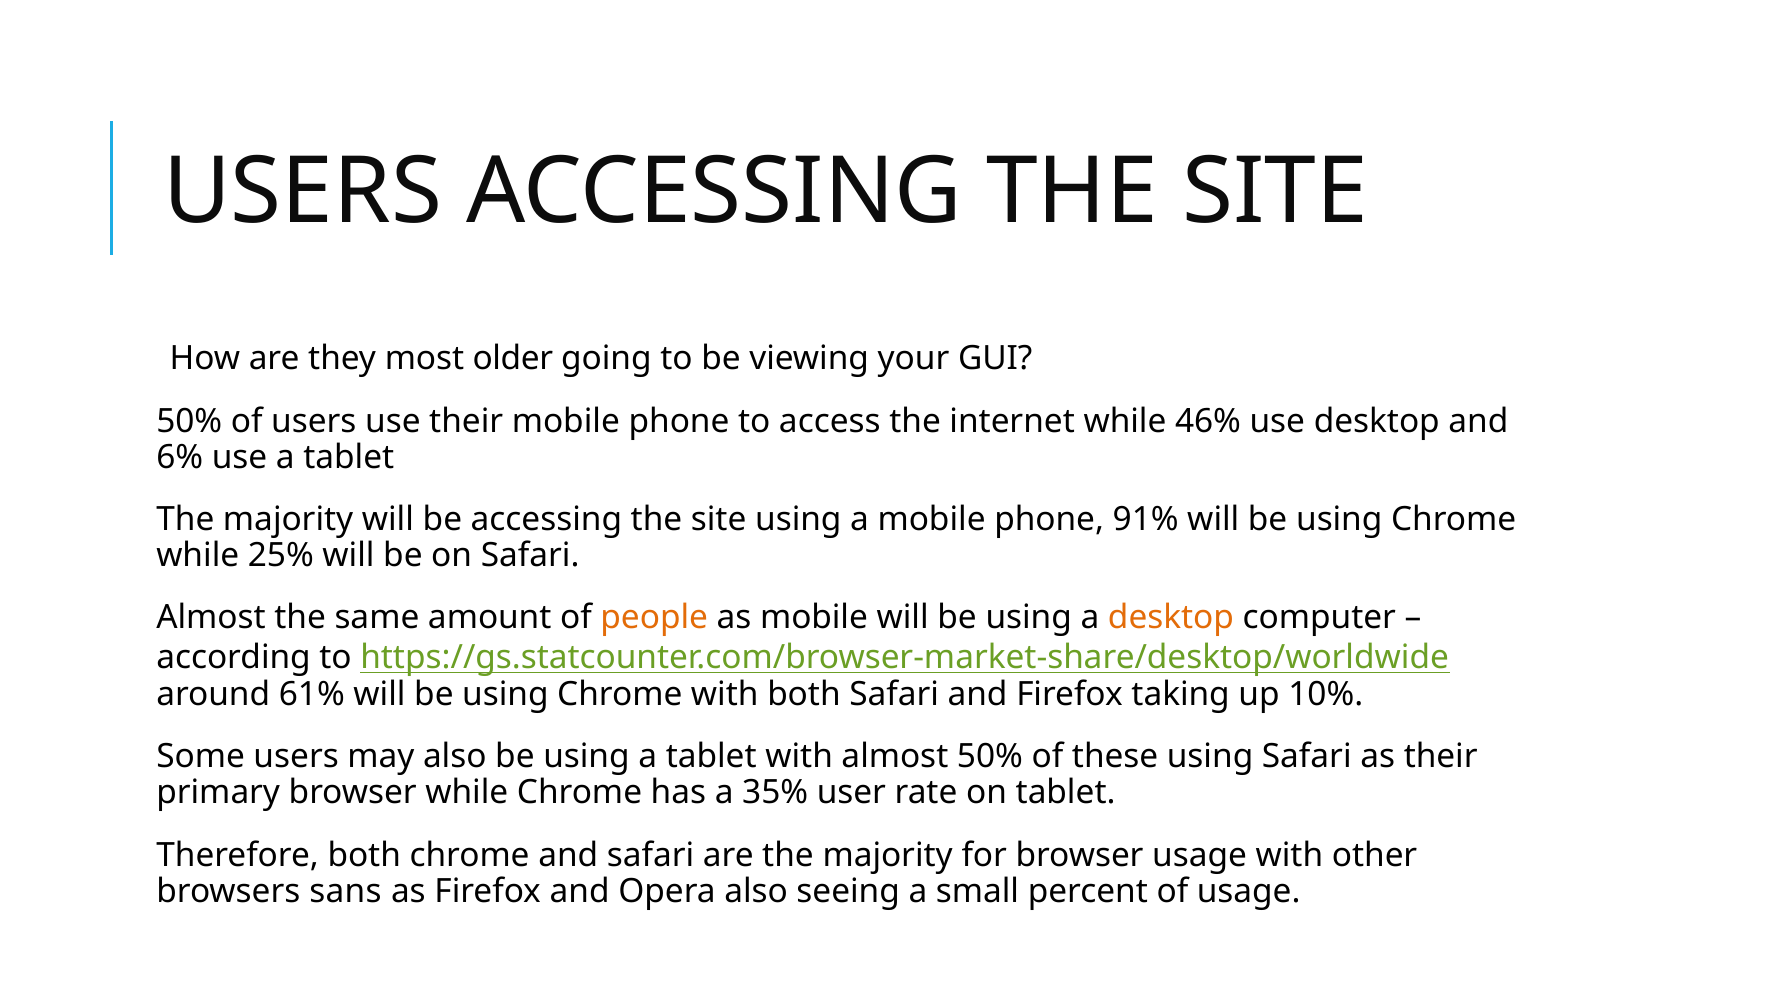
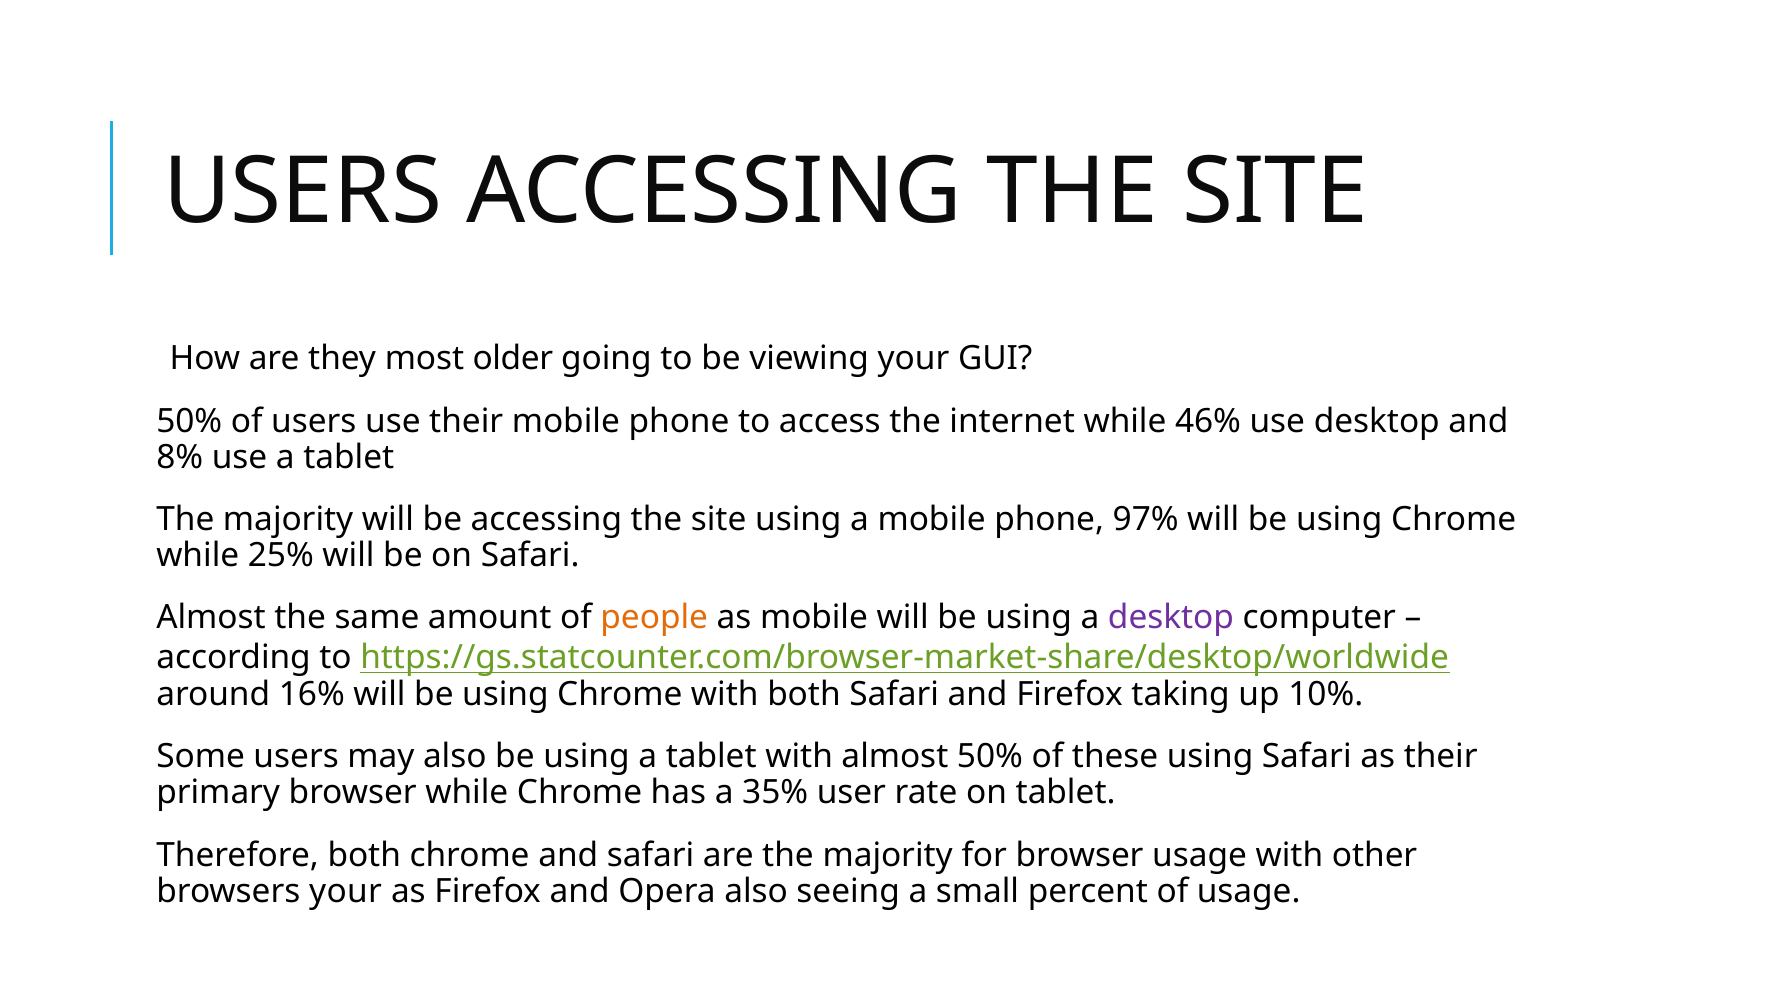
6%: 6% -> 8% (180, 457)
91%: 91% -> 97% (1146, 519)
desktop colour: orange -> purple (1171, 617)
61%: 61% -> 16% (312, 694)
browsers sans: sans -> your (346, 891)
